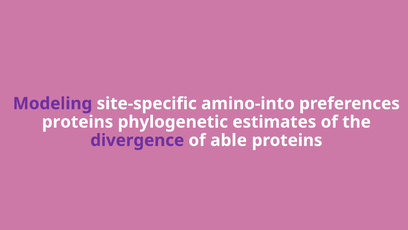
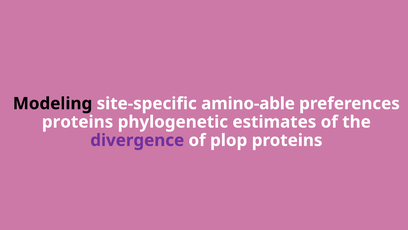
Modeling colour: purple -> black (53, 103)
amino-into: amino-into -> amino-able (248, 103)
able: able -> plop (229, 140)
